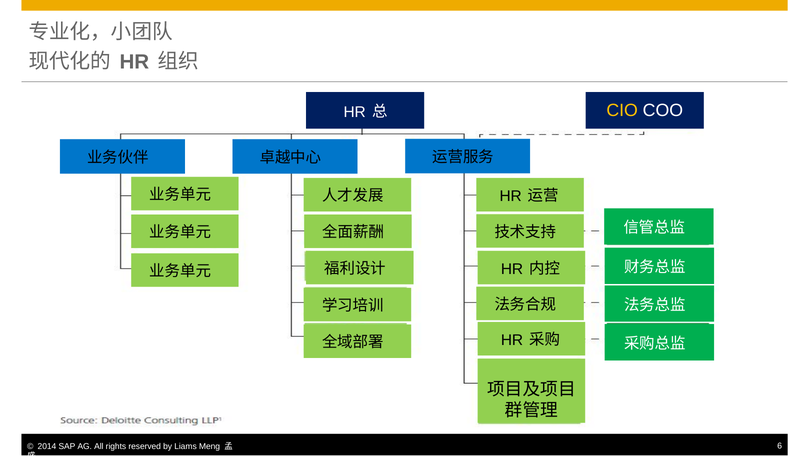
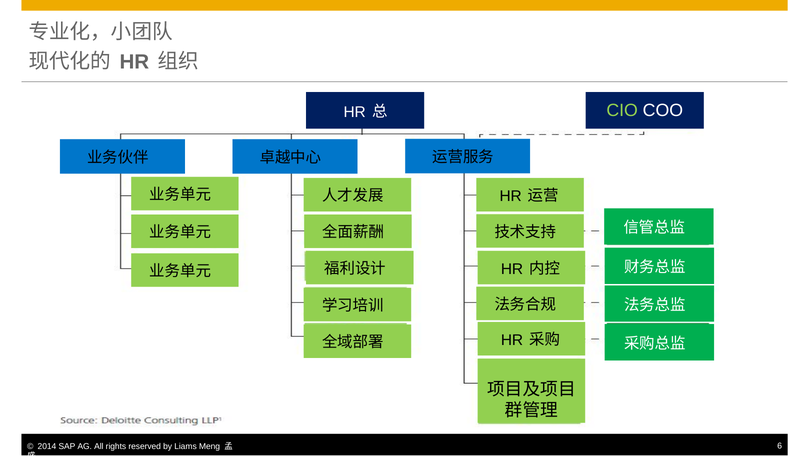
CIO colour: yellow -> light green (622, 110)
